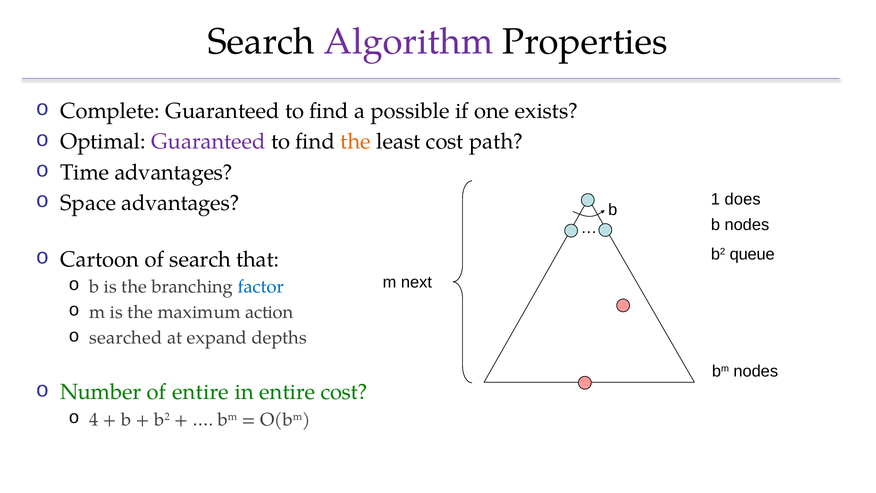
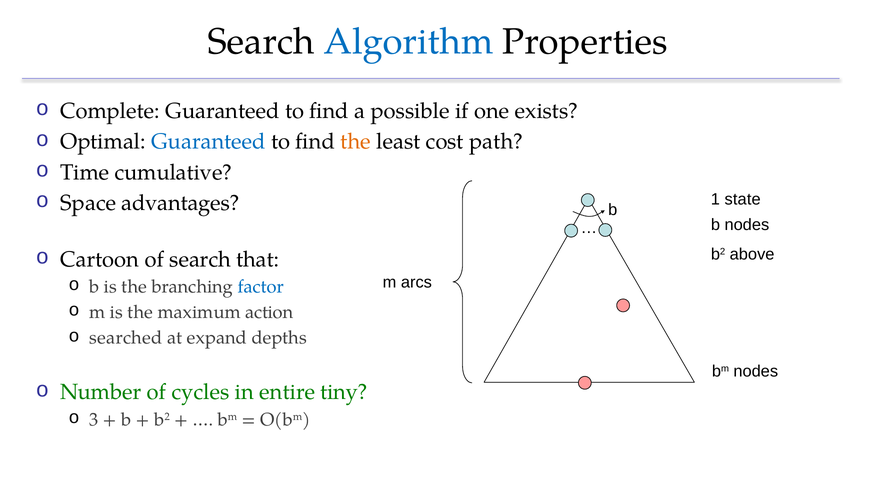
Algorithm colour: purple -> blue (408, 42)
Guaranteed colour: purple -> blue (209, 142)
Time advantages: advantages -> cumulative (174, 172)
does: does -> state (743, 199)
queue: queue -> above (752, 254)
next: next -> arcs (416, 282)
of entire: entire -> cycles (201, 392)
entire cost: cost -> tiny (344, 392)
4: 4 -> 3 (94, 420)
